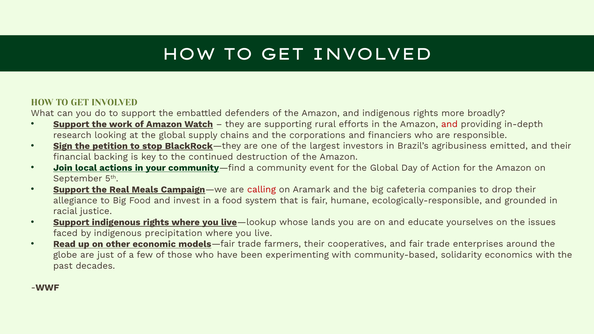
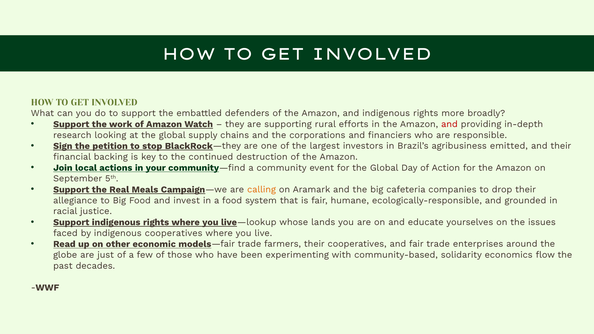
calling colour: red -> orange (262, 190)
indigenous precipitation: precipitation -> cooperatives (174, 233)
economics with: with -> flow (545, 255)
